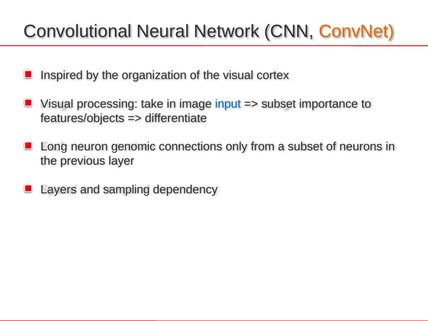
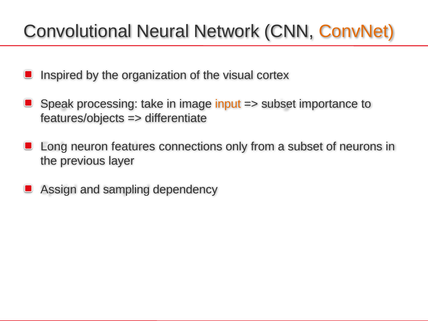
Visual: Visual -> Speak (57, 104)
input colour: blue -> orange (228, 104)
genomic: genomic -> features (133, 147)
Layers: Layers -> Assign (59, 190)
